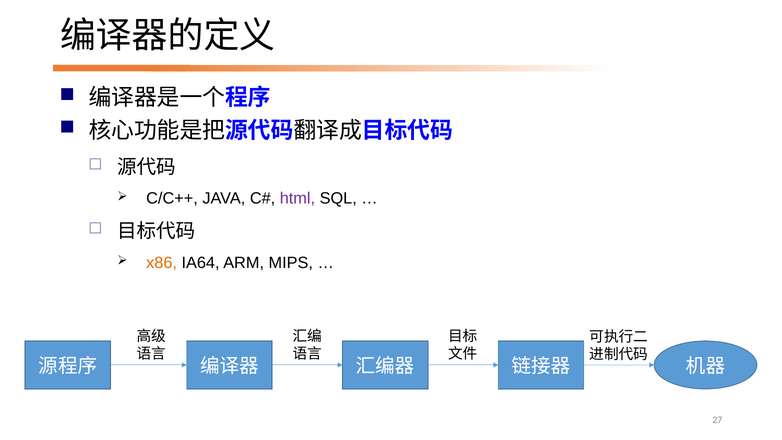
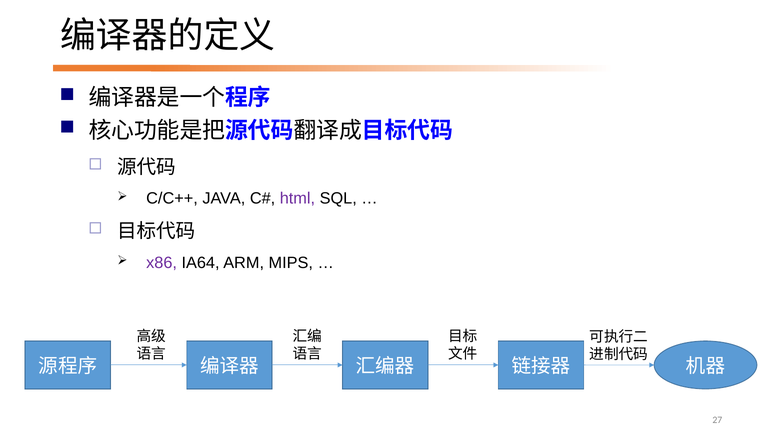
x86 colour: orange -> purple (162, 263)
